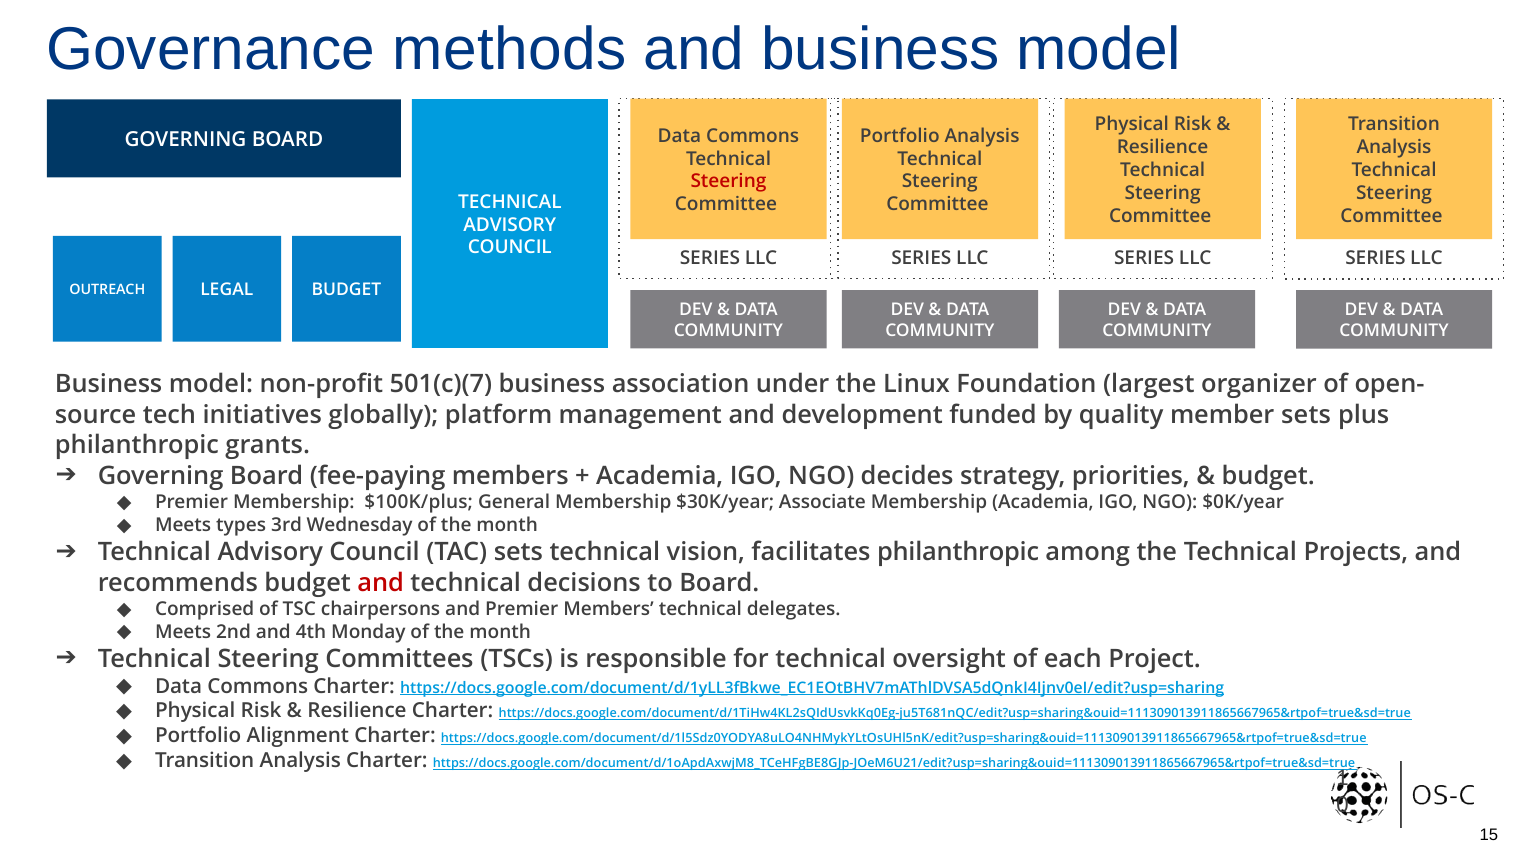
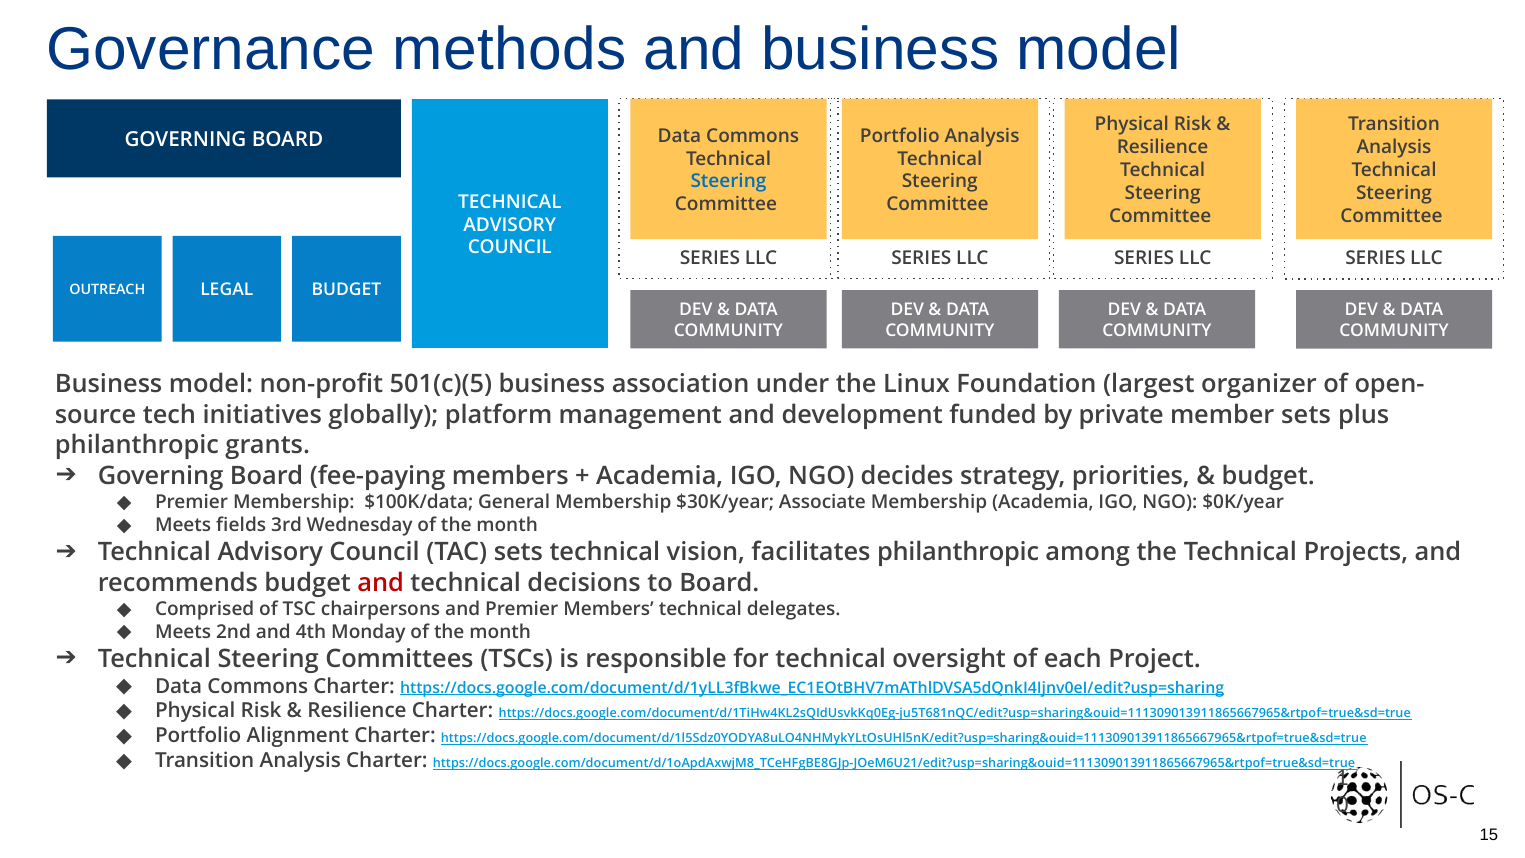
Steering colour: red -> blue (728, 182)
501(c)(7: 501(c)(7 -> 501(c)(5 (441, 384)
quality: quality -> private (1121, 415)
$100K/plus: $100K/plus -> $100K/data (419, 502)
types: types -> fields (241, 525)
